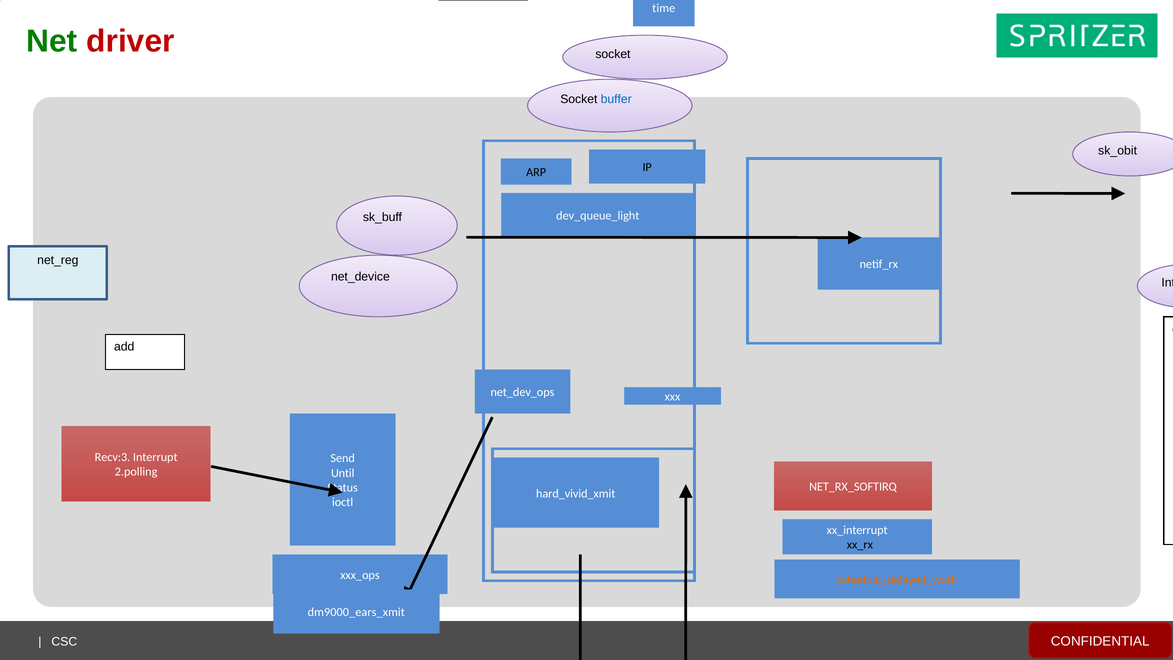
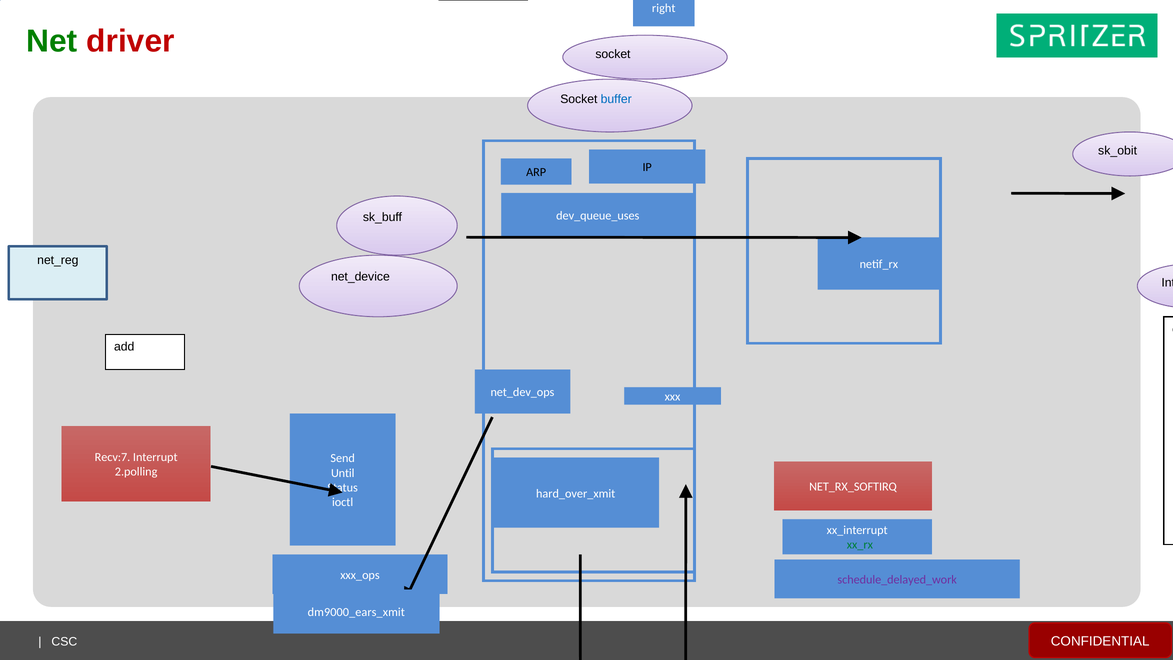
time: time -> right (664, 8)
dev_queue_light: dev_queue_light -> dev_queue_uses (598, 216)
Recv:3: Recv:3 -> Recv:7 (112, 457)
hard_vivid_xmit: hard_vivid_xmit -> hard_over_xmit (576, 493)
xx_rx colour: black -> green (860, 545)
schedule_delayed_work colour: orange -> purple (897, 579)
